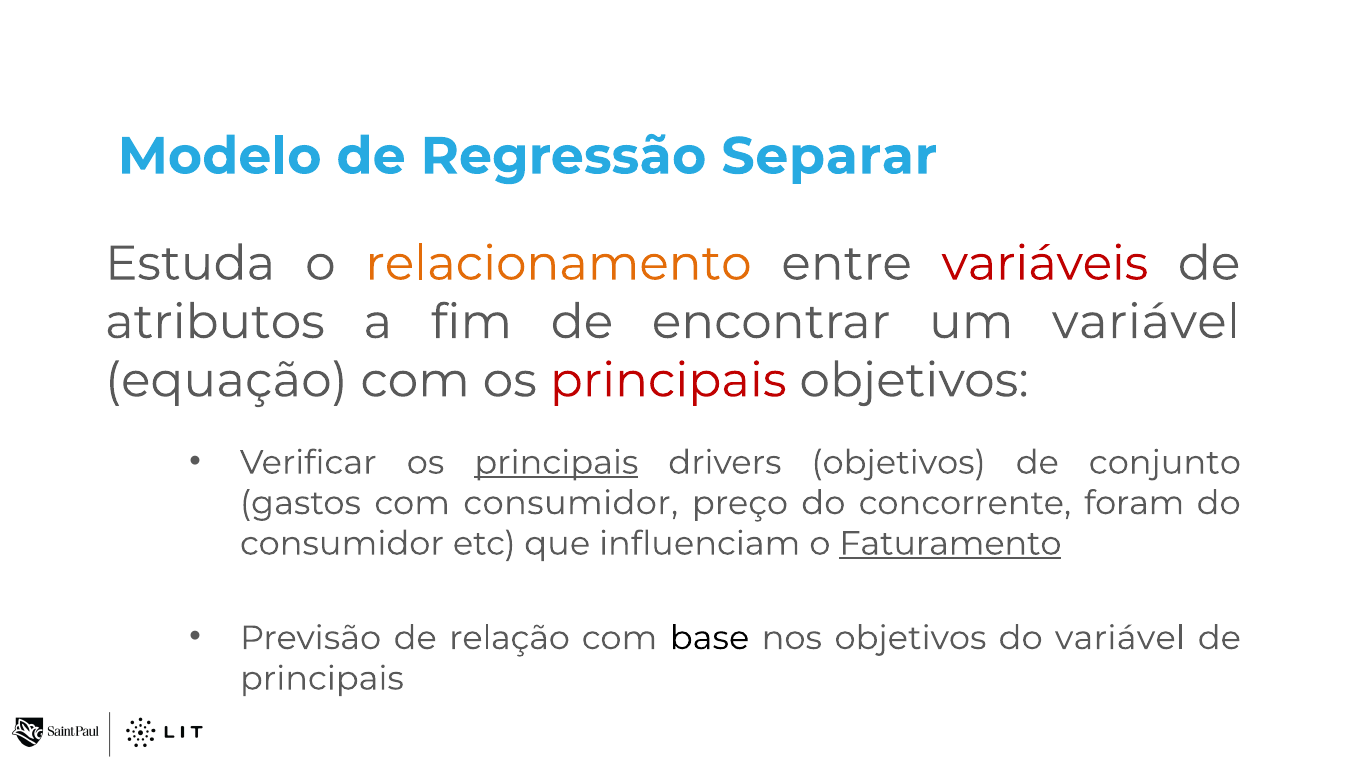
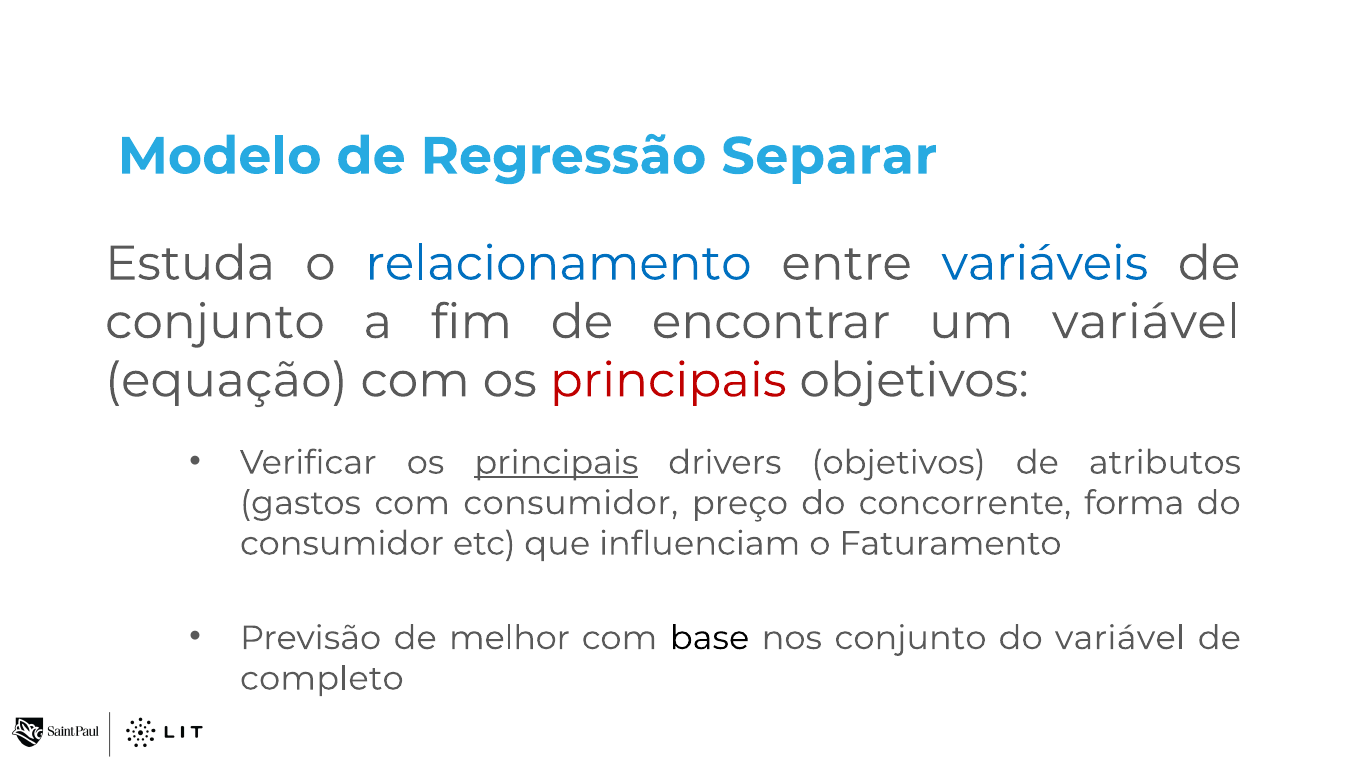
relacionamento colour: orange -> blue (559, 264)
variáveis colour: red -> blue (1045, 264)
atributos: atributos -> conjunto (215, 322)
conjunto: conjunto -> atributos (1165, 463)
foram: foram -> forma (1134, 503)
Faturamento underline: present -> none (950, 543)
relação: relação -> melhor (509, 638)
nos objetivos: objetivos -> conjunto (910, 638)
principais: principais -> completo (322, 678)
